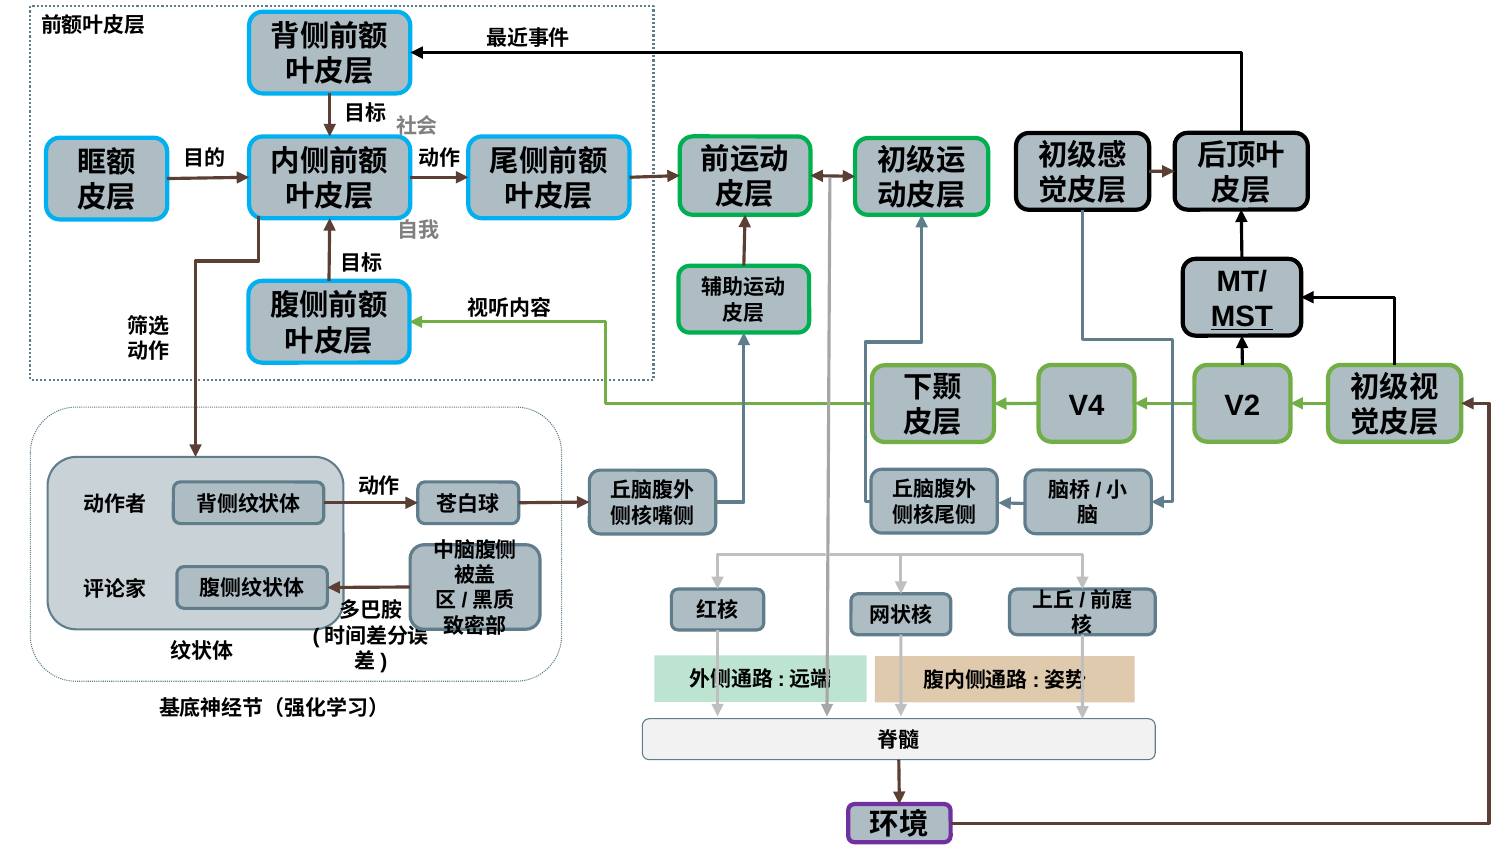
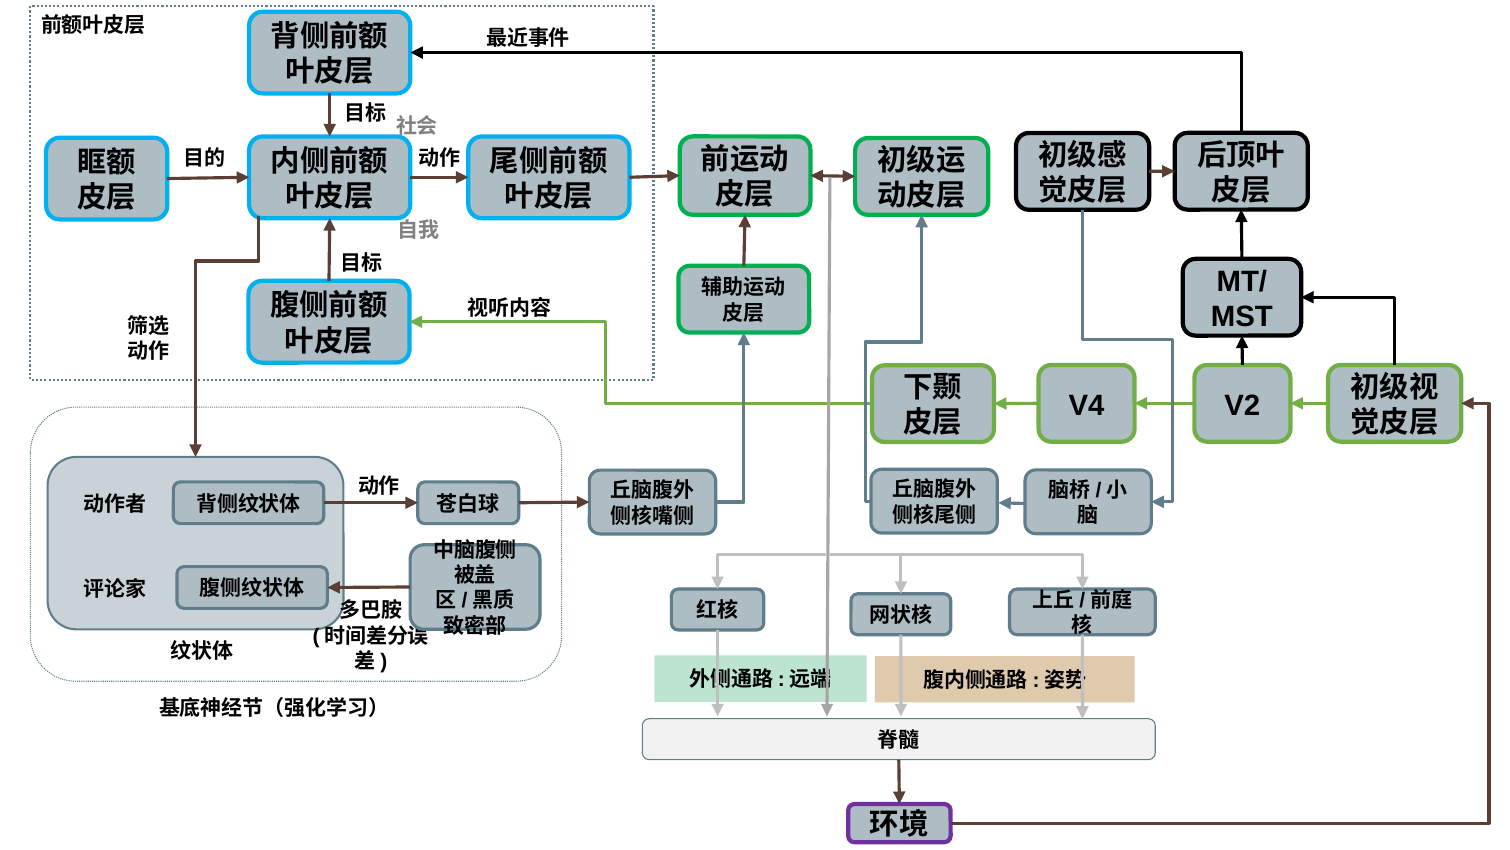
MST underline: present -> none (1242, 317)
